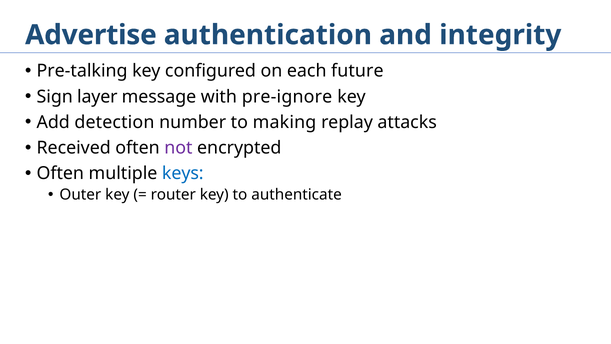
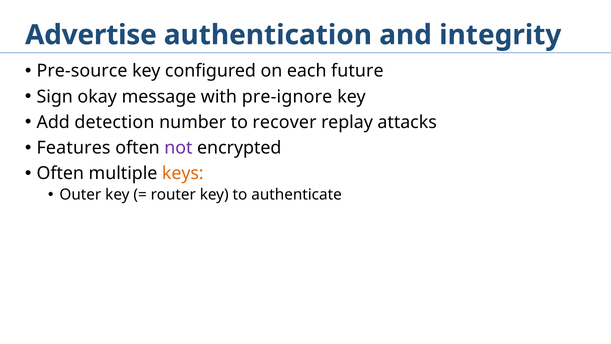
Pre-talking: Pre-talking -> Pre-source (82, 71)
layer: layer -> okay (97, 97)
making: making -> recover (285, 122)
Received: Received -> Features (74, 148)
keys colour: blue -> orange (183, 173)
